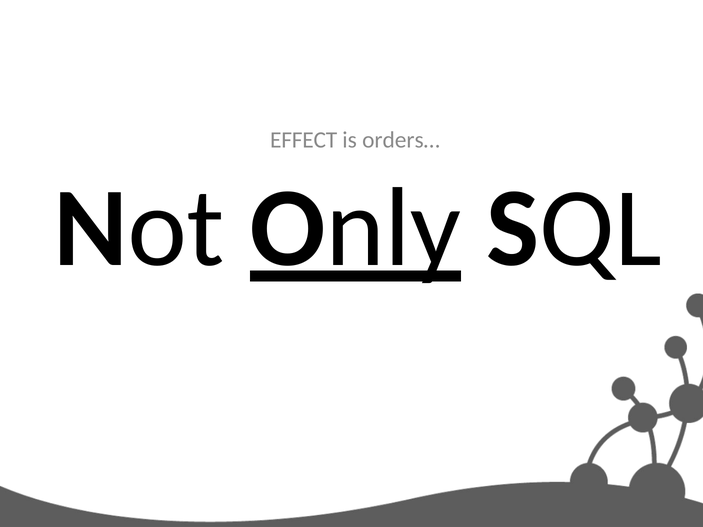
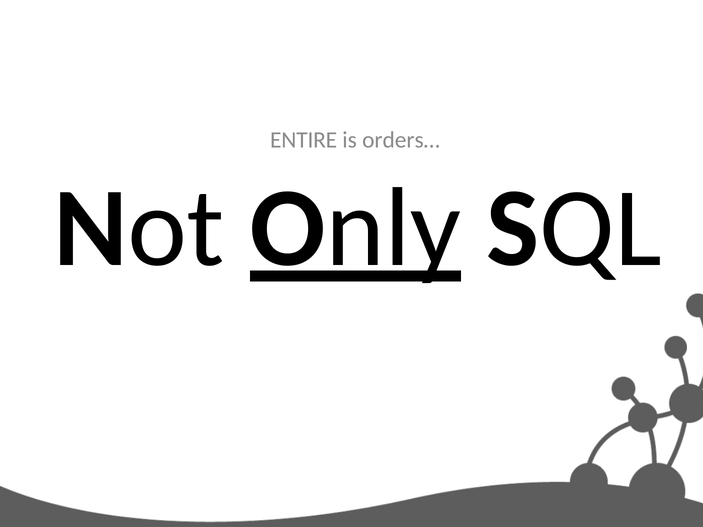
EFFECT: EFFECT -> ENTIRE (304, 140)
